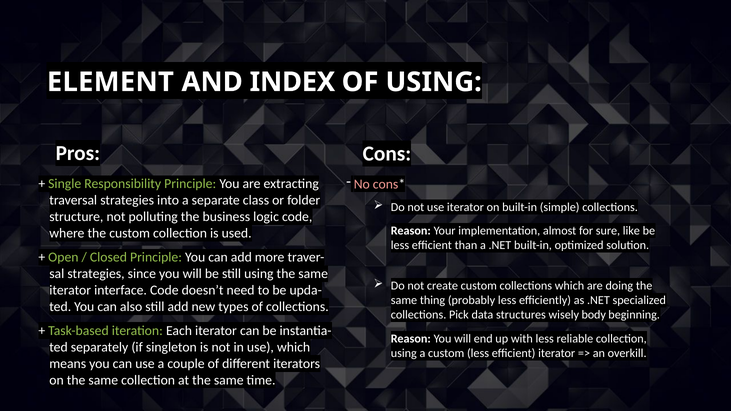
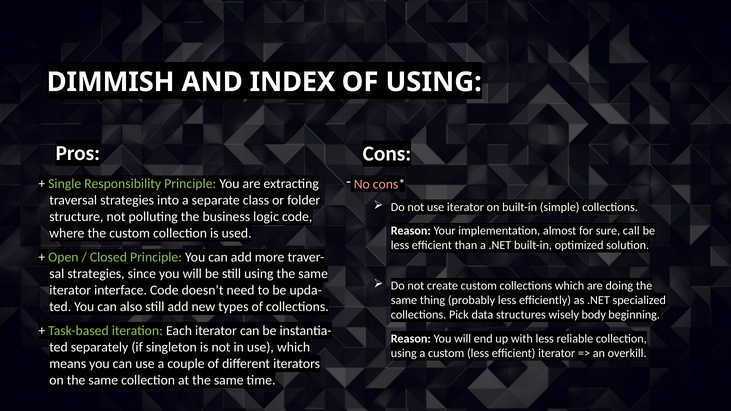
ELEMENT: ELEMENT -> DIMMISH (111, 82)
like: like -> call (631, 231)
